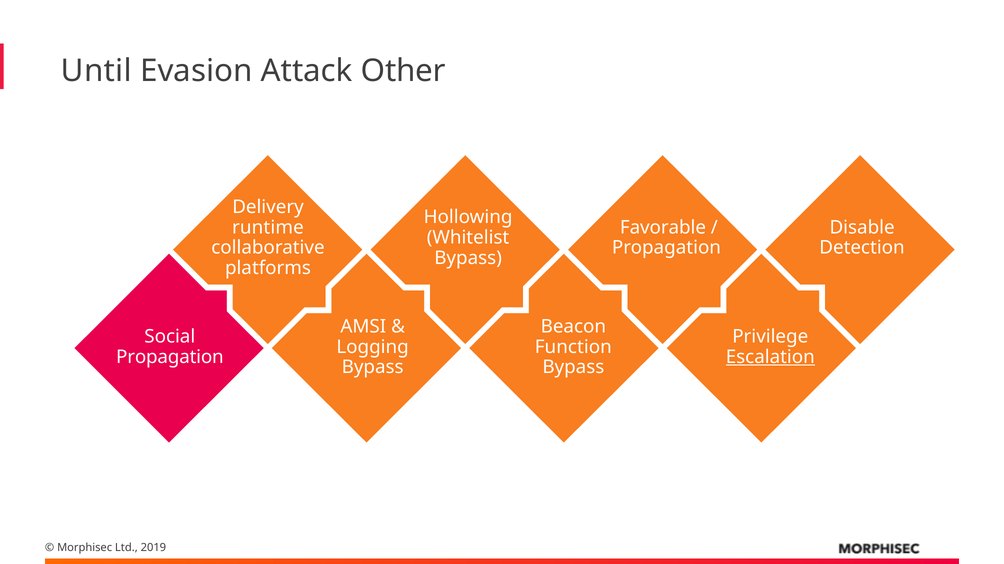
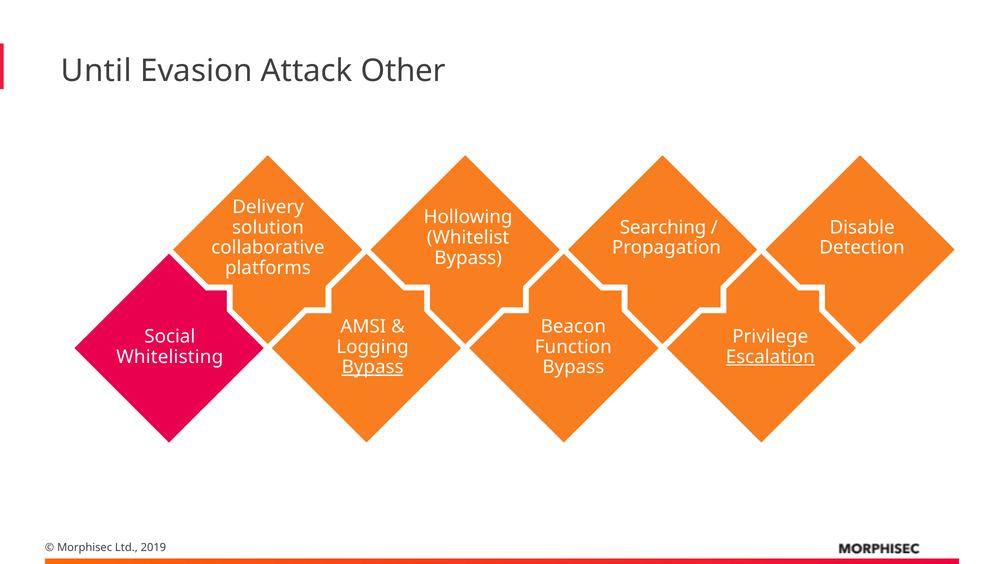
runtime: runtime -> solution (268, 228)
Favorable: Favorable -> Searching (663, 228)
Propagation: Propagation -> Whitelisting (170, 358)
Bypass underline: none -> present (373, 368)
